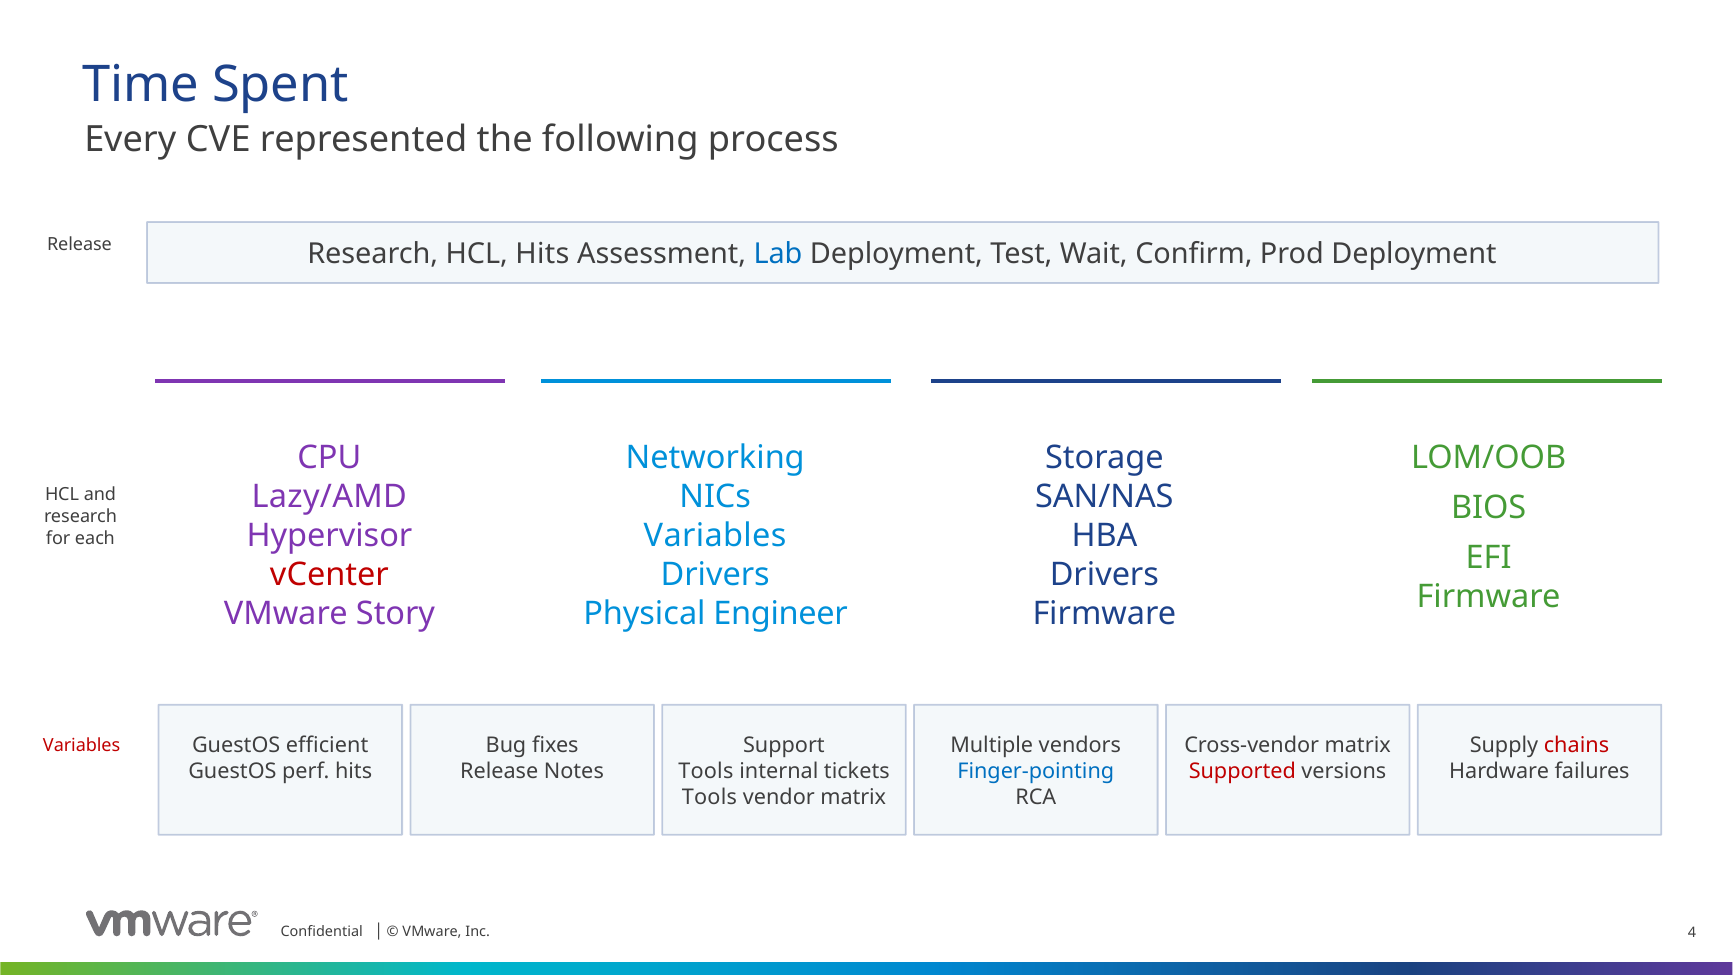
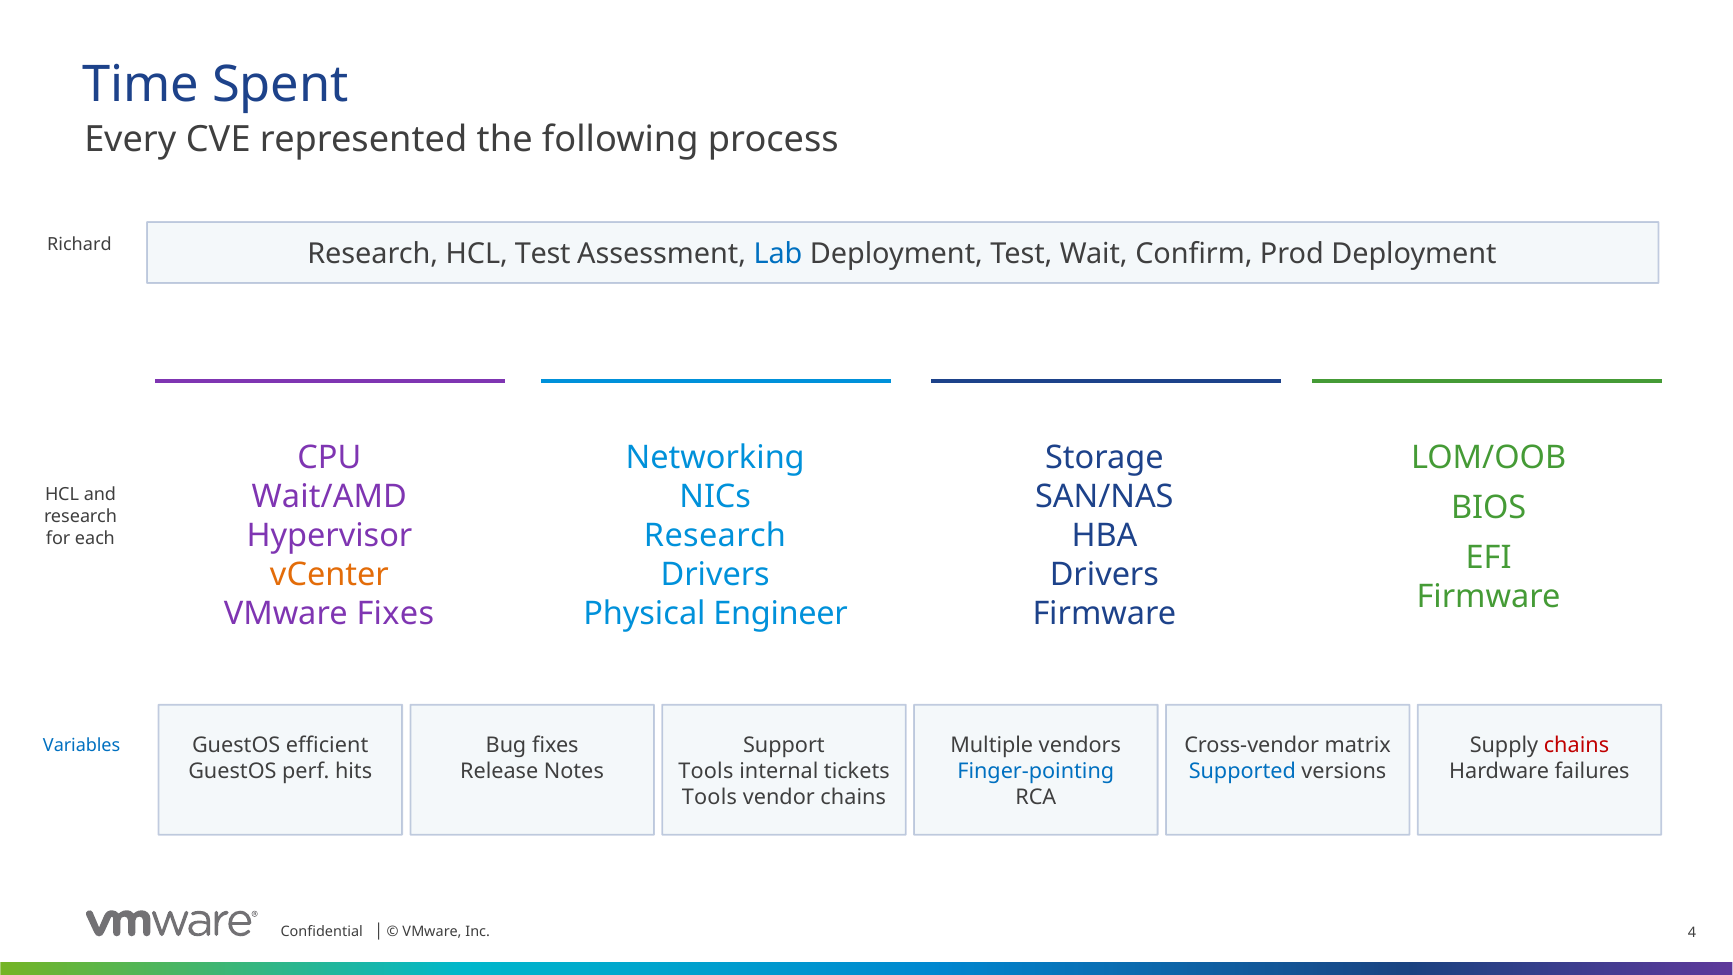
Release: Release -> Richard (79, 245)
HCL Hits: Hits -> Test (543, 254)
Lazy/AMD: Lazy/AMD -> Wait/AMD (329, 497)
Variables: Variables -> Research (715, 536)
vCenter colour: red -> orange (329, 575)
VMware Story: Story -> Fixes (395, 614)
Variables colour: red -> blue (82, 745)
Supported colour: red -> blue (1242, 771)
vendor matrix: matrix -> chains (853, 797)
